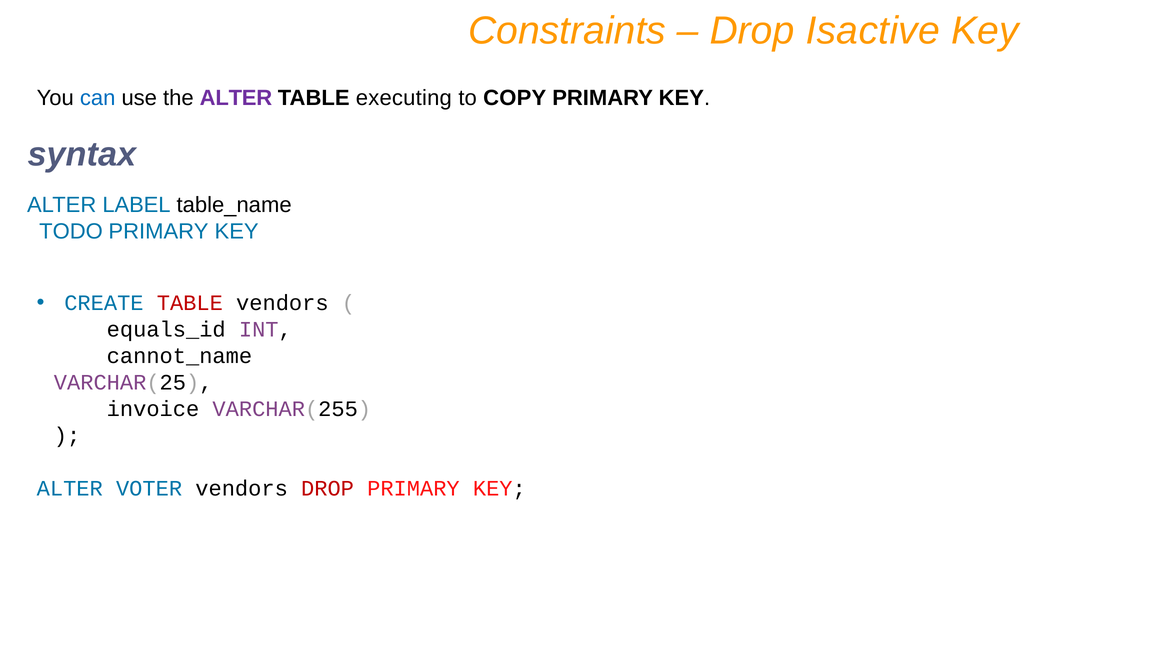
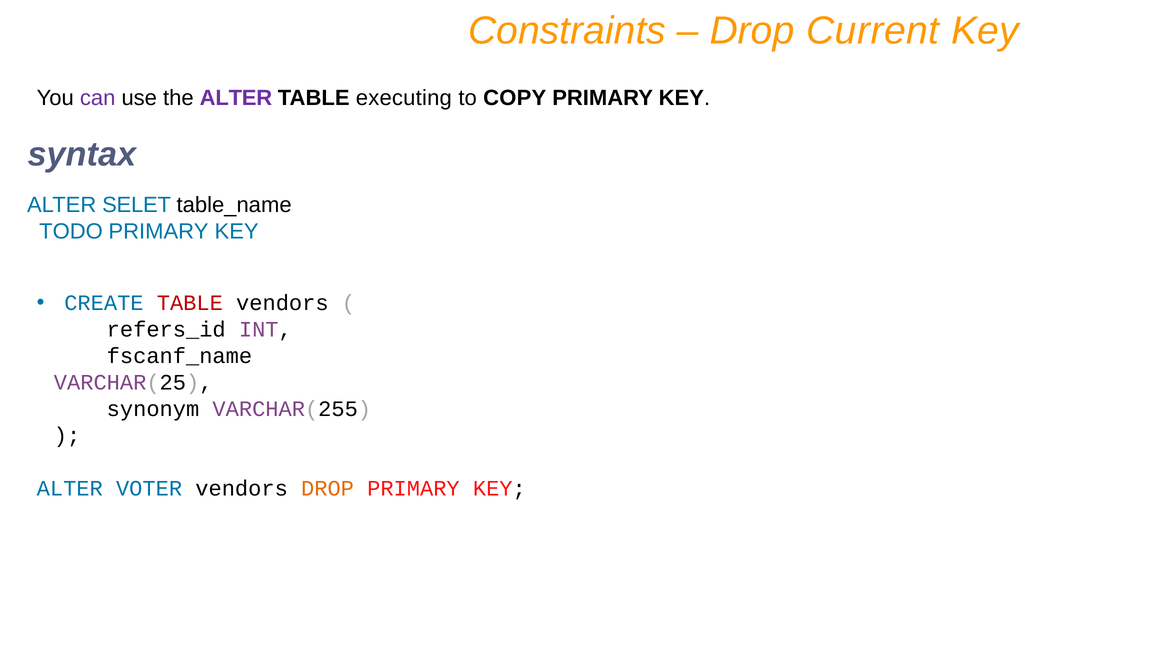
Isactive: Isactive -> Current (873, 31)
can colour: blue -> purple (98, 98)
LABEL: LABEL -> SELET (137, 205)
equals_id: equals_id -> refers_id (166, 330)
cannot_name: cannot_name -> fscanf_name (179, 356)
invoice: invoice -> synonym (153, 409)
DROP colour: red -> orange (328, 488)
